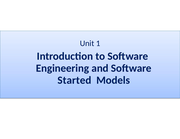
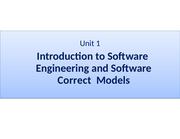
Started: Started -> Correct (74, 80)
